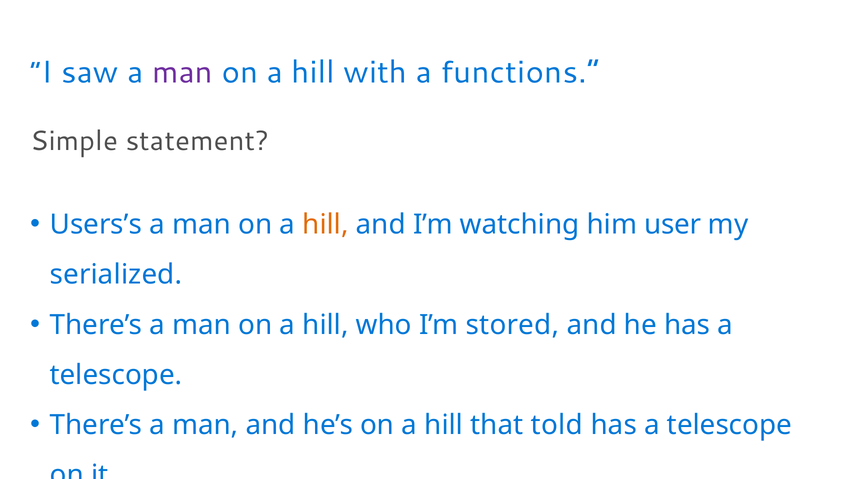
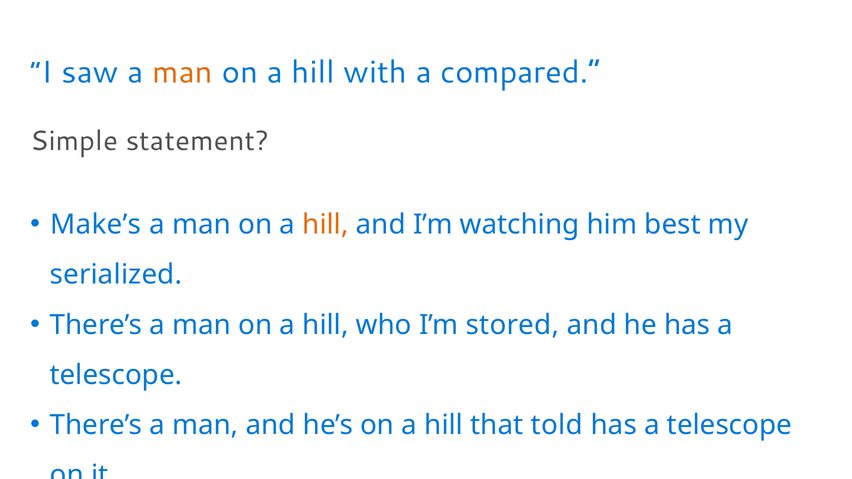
man colour: purple -> orange (183, 73)
functions: functions -> compared (520, 73)
Users’s: Users’s -> Make’s (96, 225)
user: user -> best (673, 225)
